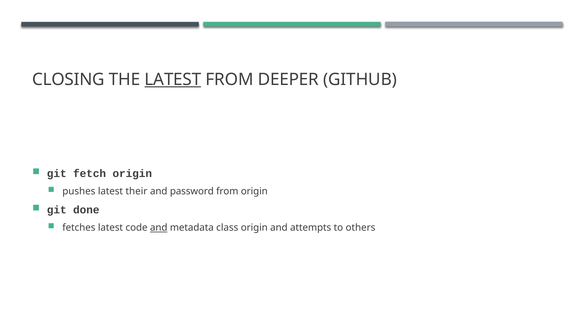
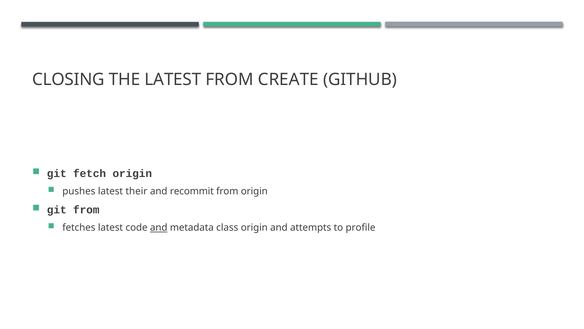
LATEST underline: present -> none (173, 79)
DEEPER: DEEPER -> CREATE (288, 79)
password: password -> recommit (192, 191)
git done: done -> from (86, 209)
others: others -> profile (361, 227)
